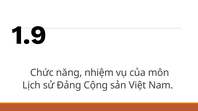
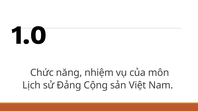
1.9: 1.9 -> 1.0 (29, 35)
